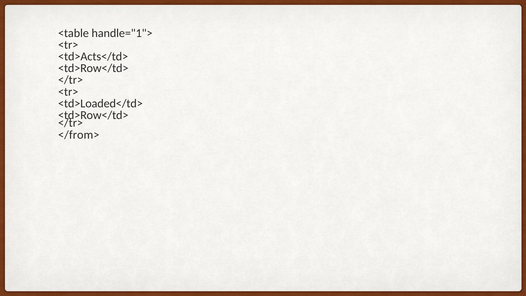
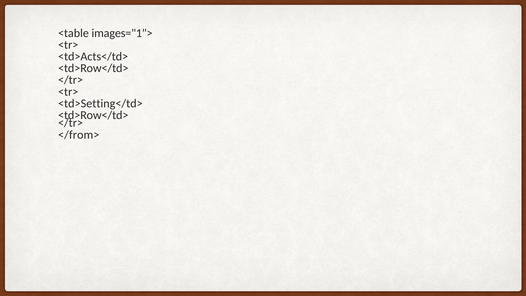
handle="1">: handle="1"> -> images="1"> (122, 33)
<td>Loaded</td>: <td>Loaded</td> -> <td>Setting</td> (100, 103)
